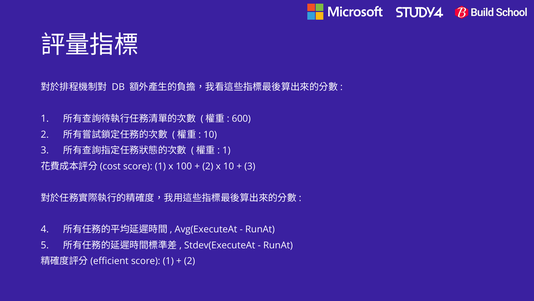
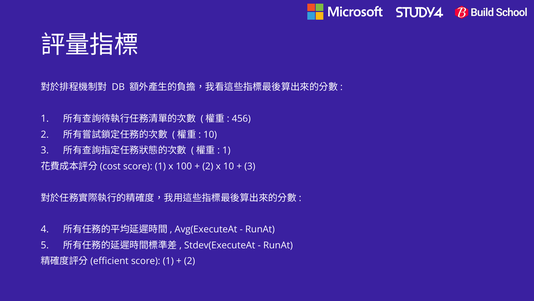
600: 600 -> 456 (241, 119)
